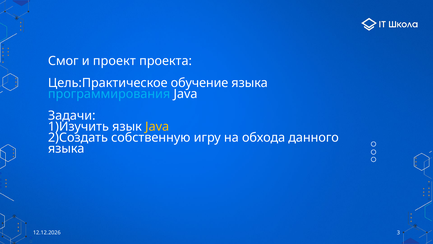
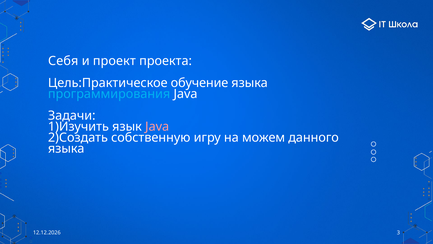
Смог: Смог -> Себя (63, 61)
Java colour: yellow -> pink (157, 126)
обхода: обхода -> можем (264, 137)
